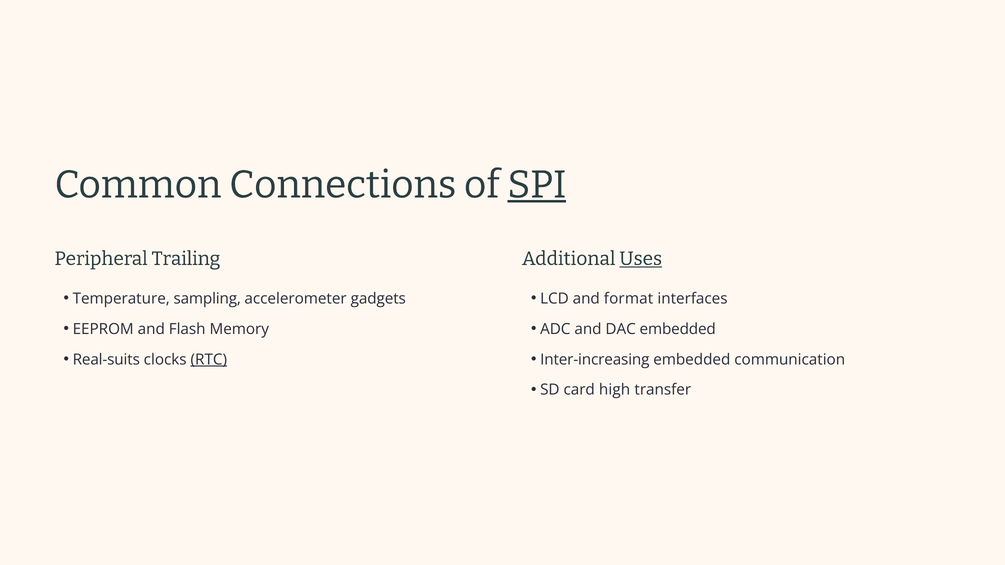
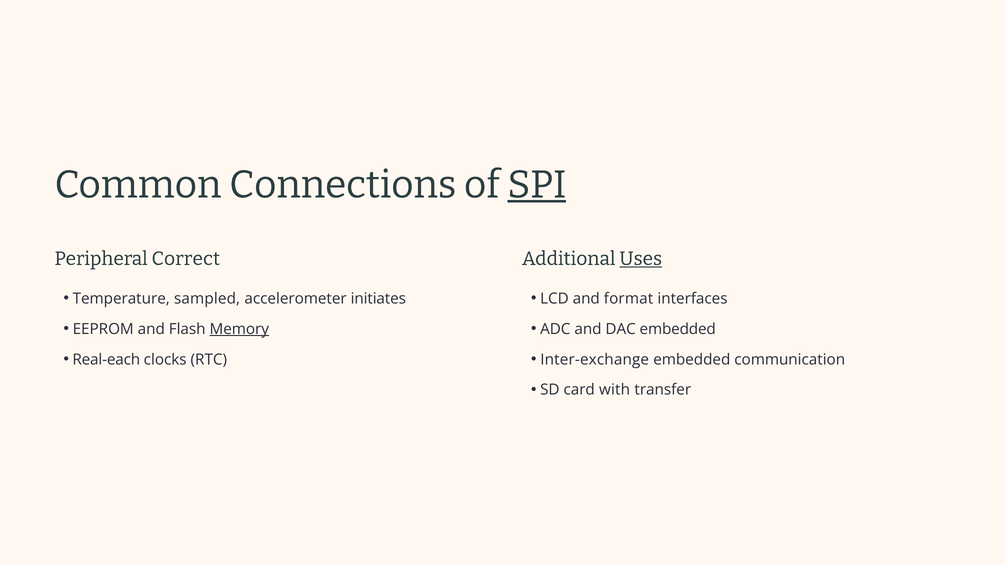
Trailing: Trailing -> Correct (186, 259)
sampling: sampling -> sampled (207, 299)
gadgets: gadgets -> initiates (378, 299)
Memory underline: none -> present (239, 329)
Real-suits: Real-suits -> Real-each (106, 360)
RTC underline: present -> none (209, 360)
Inter-increasing: Inter-increasing -> Inter-exchange (595, 360)
high: high -> with (615, 390)
